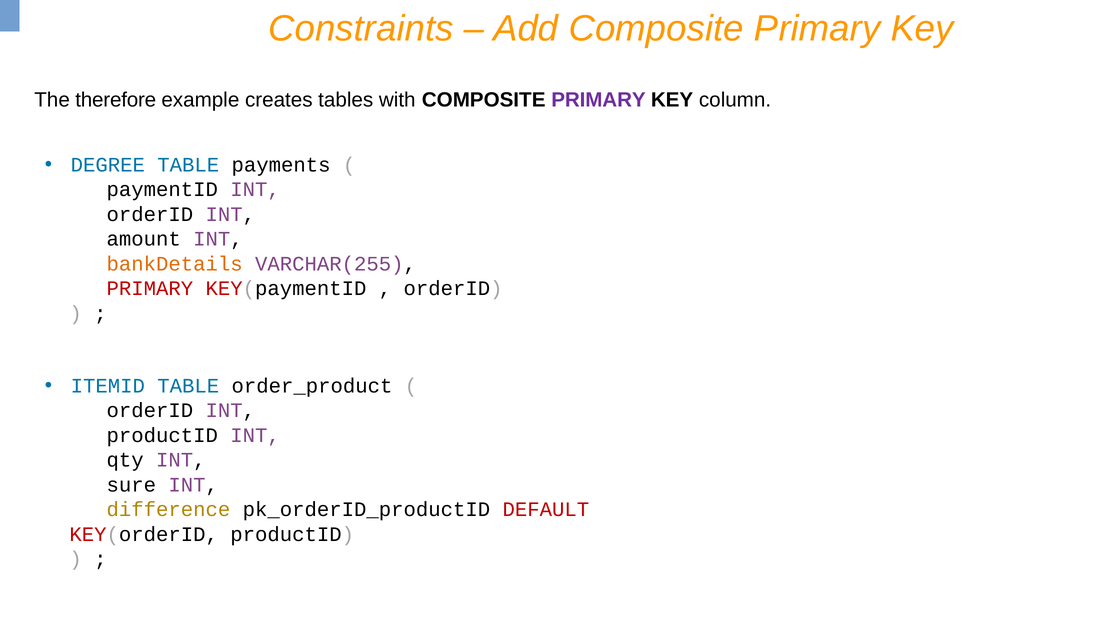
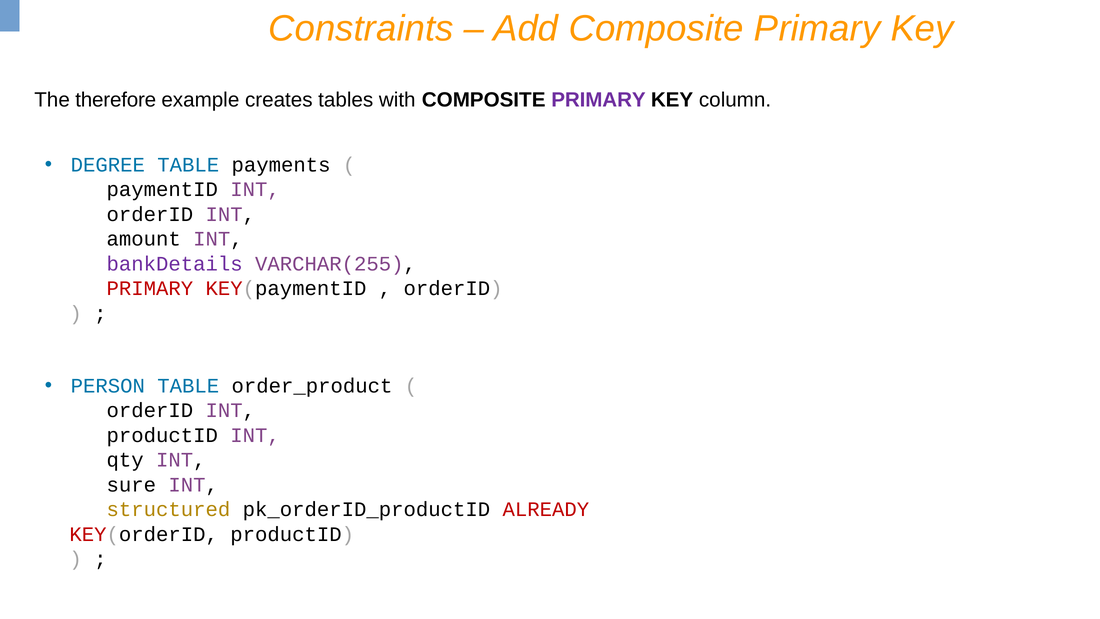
bankDetails colour: orange -> purple (175, 264)
ITEMID: ITEMID -> PERSON (108, 386)
difference: difference -> structured (168, 509)
DEFAULT: DEFAULT -> ALREADY (546, 509)
